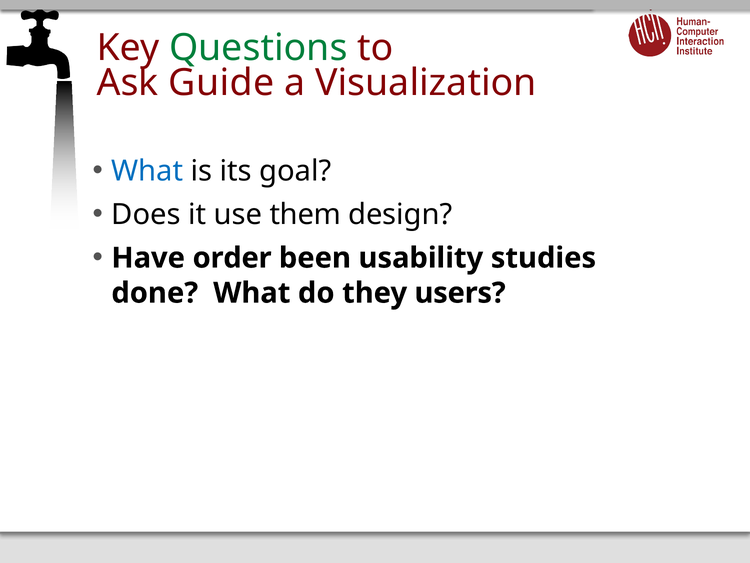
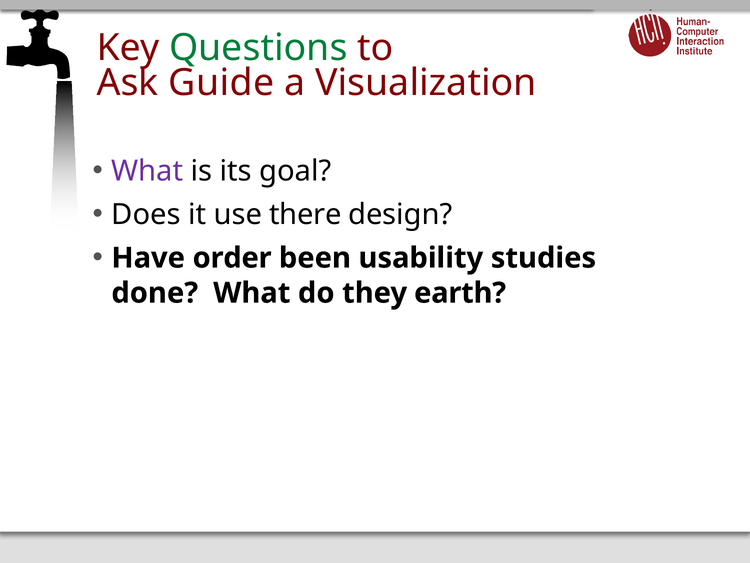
What colour: blue -> purple (147, 171)
them: them -> there (305, 214)
users: users -> earth (460, 293)
